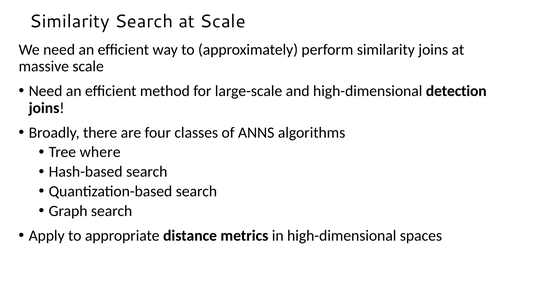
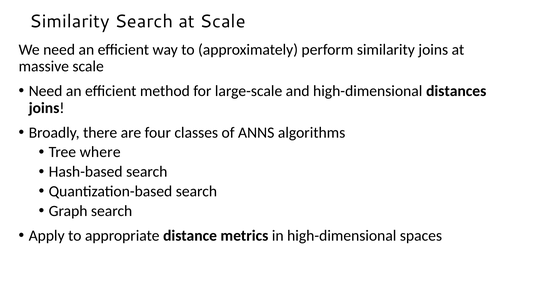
detection: detection -> distances (456, 91)
